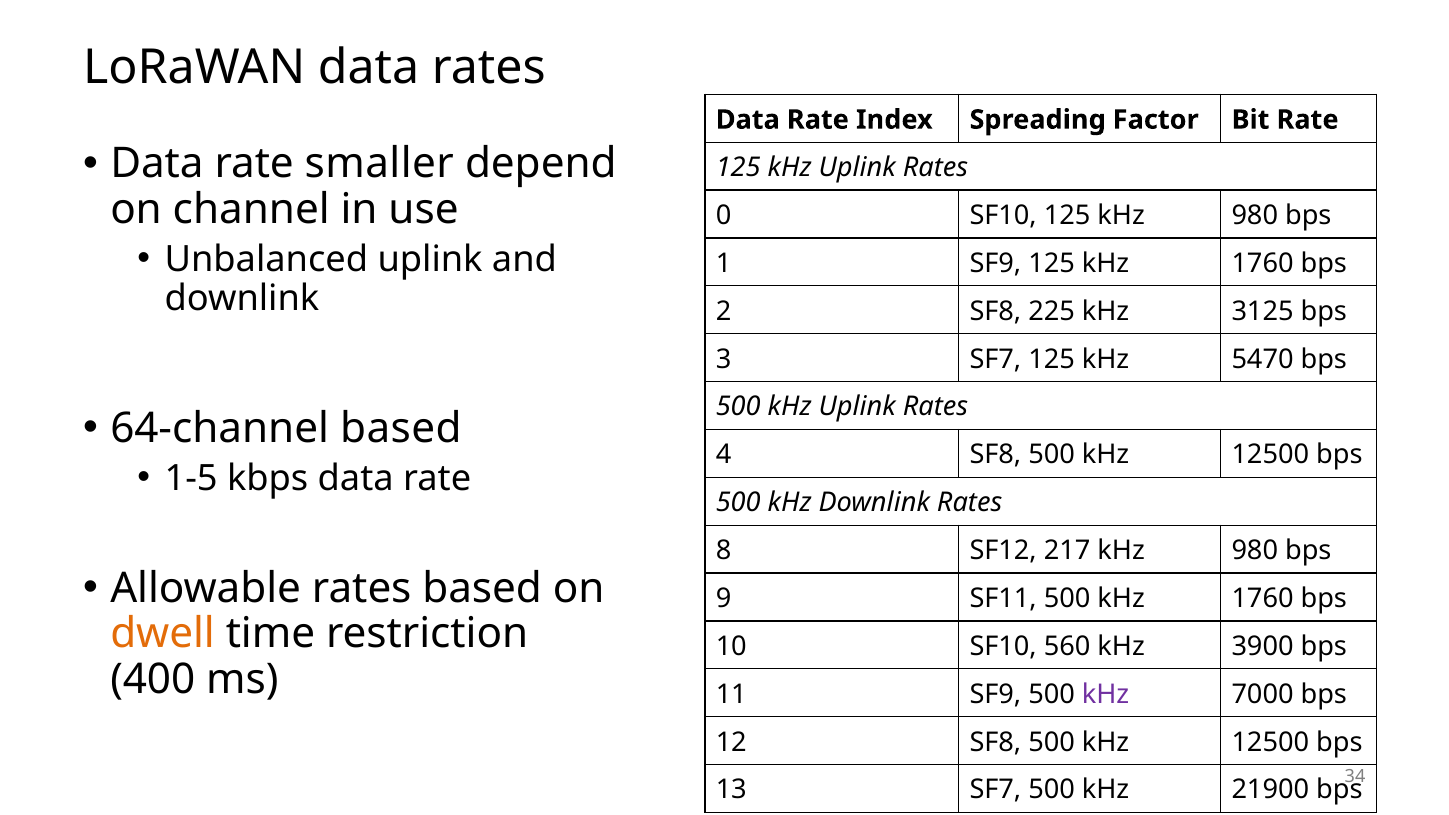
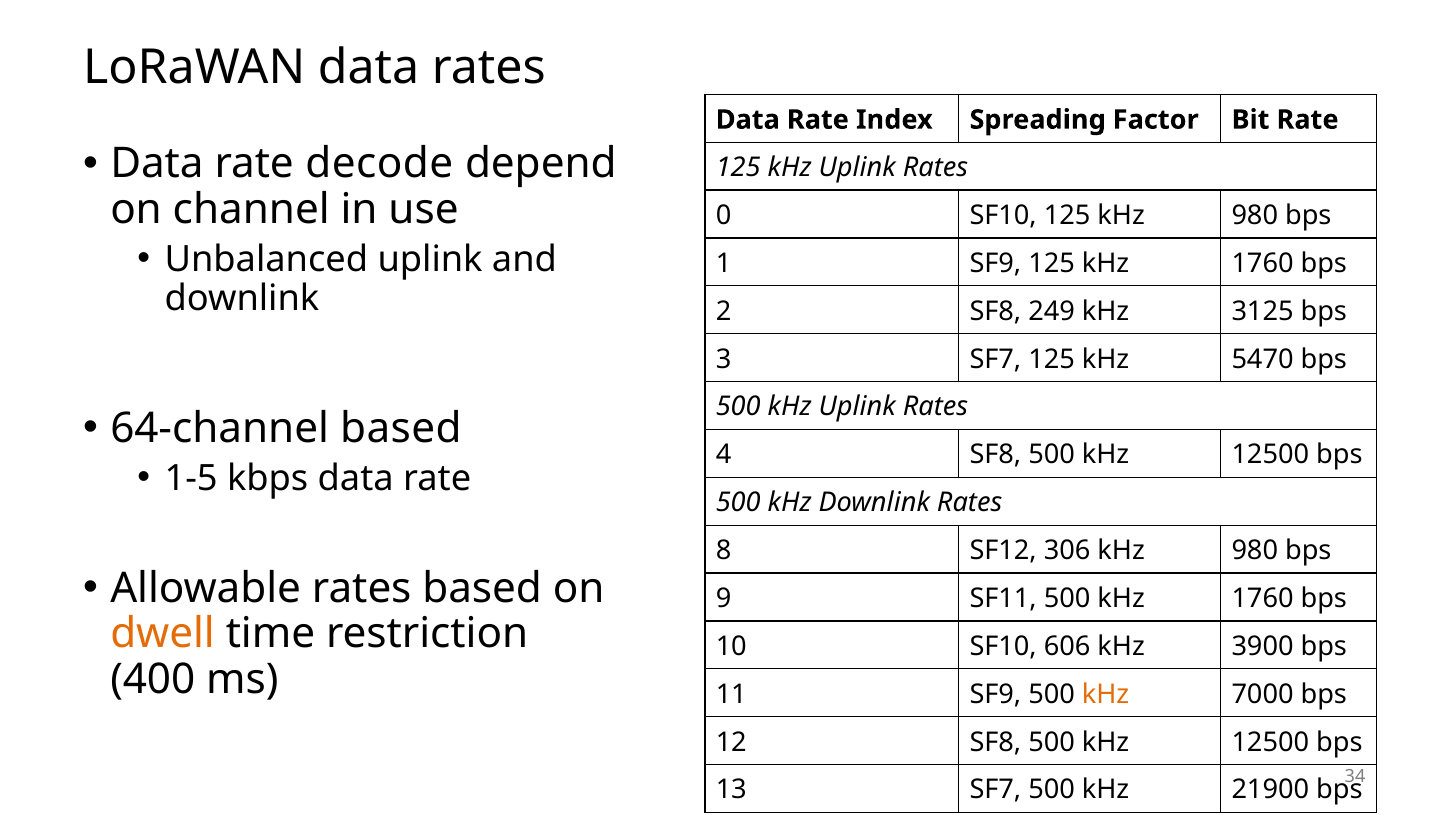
smaller: smaller -> decode (379, 164)
225: 225 -> 249 (1052, 311)
217: 217 -> 306 (1067, 551)
560: 560 -> 606 (1067, 646)
kHz colour: purple -> orange (1106, 694)
